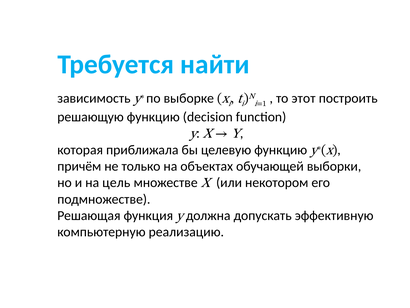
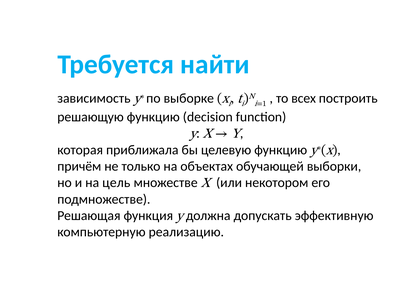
этот: этот -> всех (304, 98)
